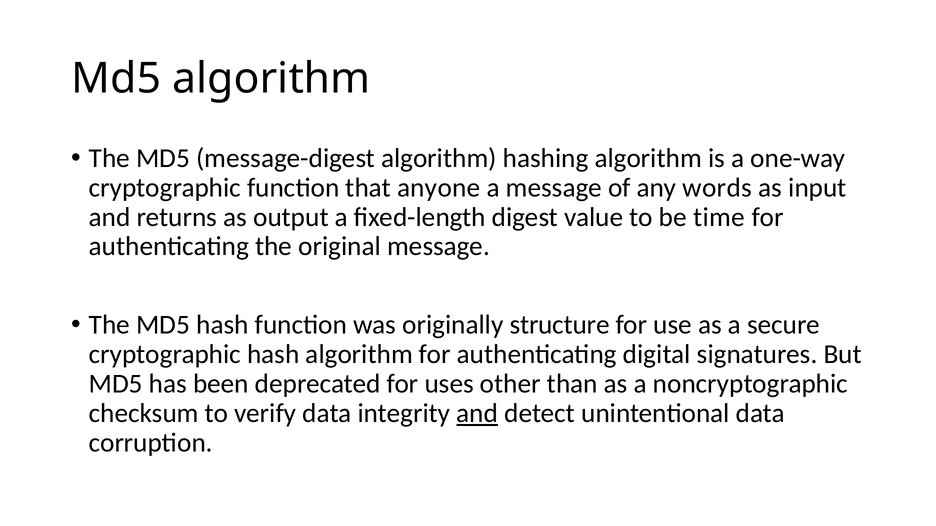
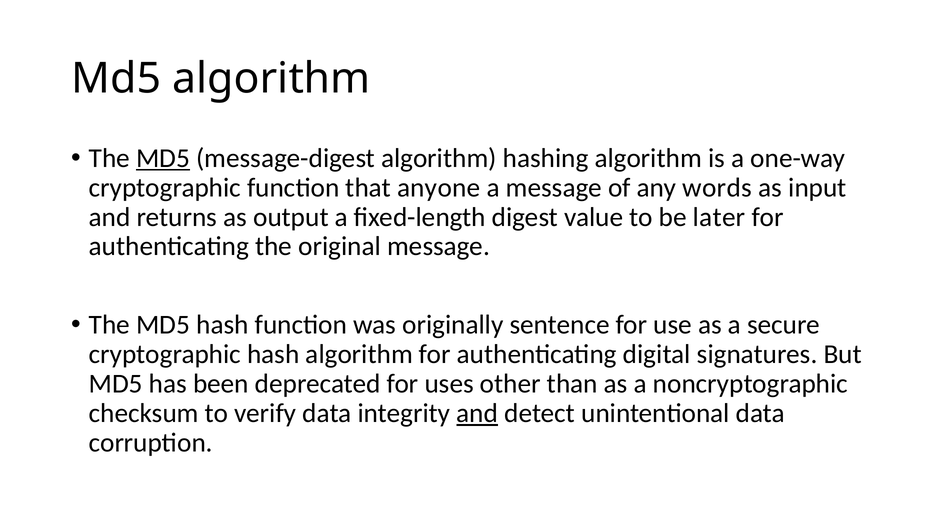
MD5 underline: none -> present (163, 158)
time: time -> later (719, 217)
structure: structure -> sentence (560, 325)
